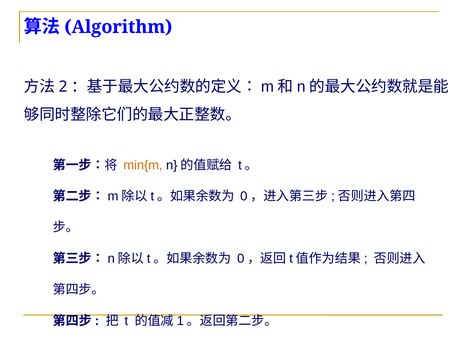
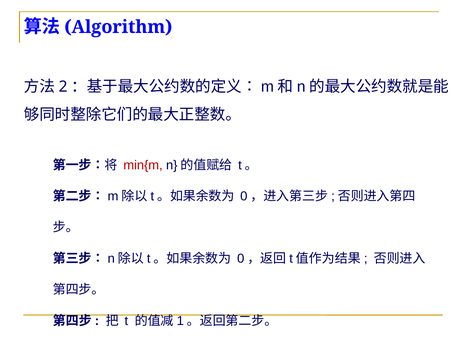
min{m colour: orange -> red (143, 165)
